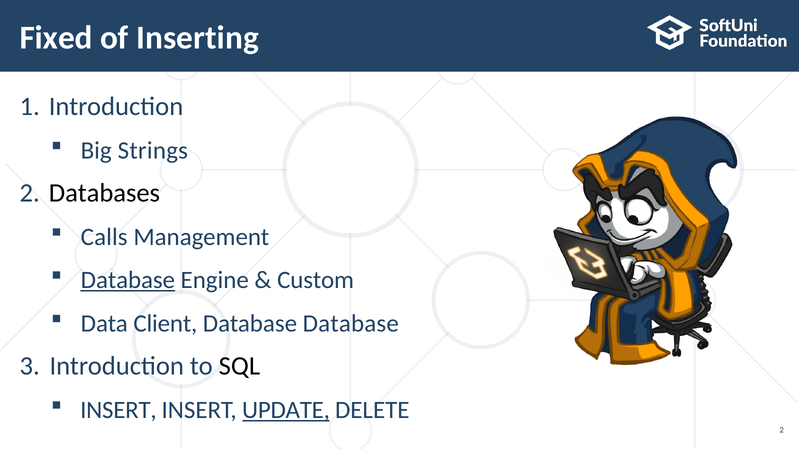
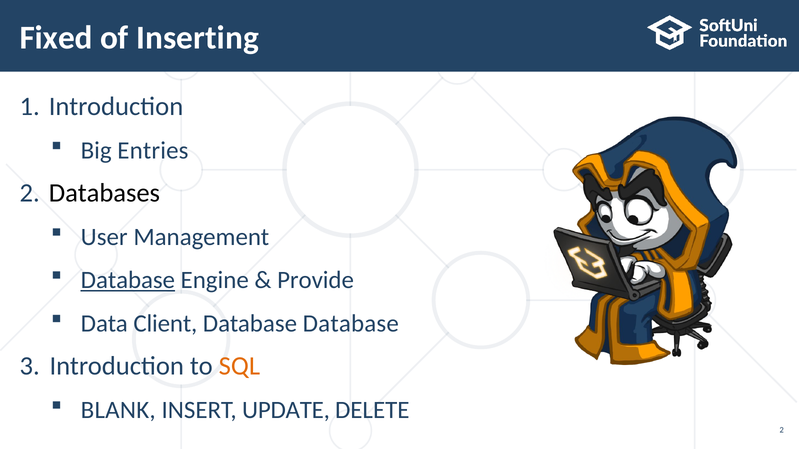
Strings: Strings -> Entries (153, 151)
Calls: Calls -> User (104, 237)
Custom: Custom -> Provide (316, 281)
SQL colour: black -> orange (239, 366)
INSERT: INSERT -> BLANK (118, 410)
UPDATE underline: present -> none (286, 410)
